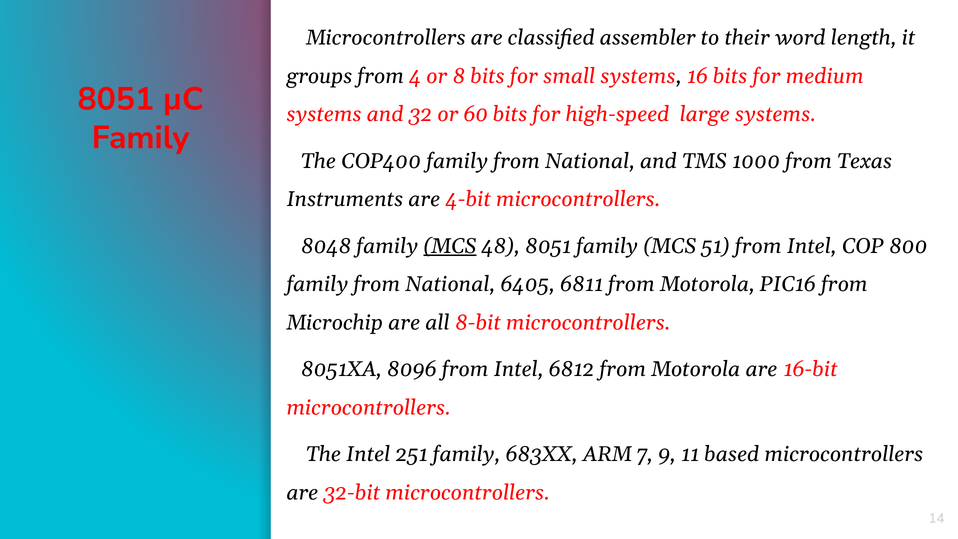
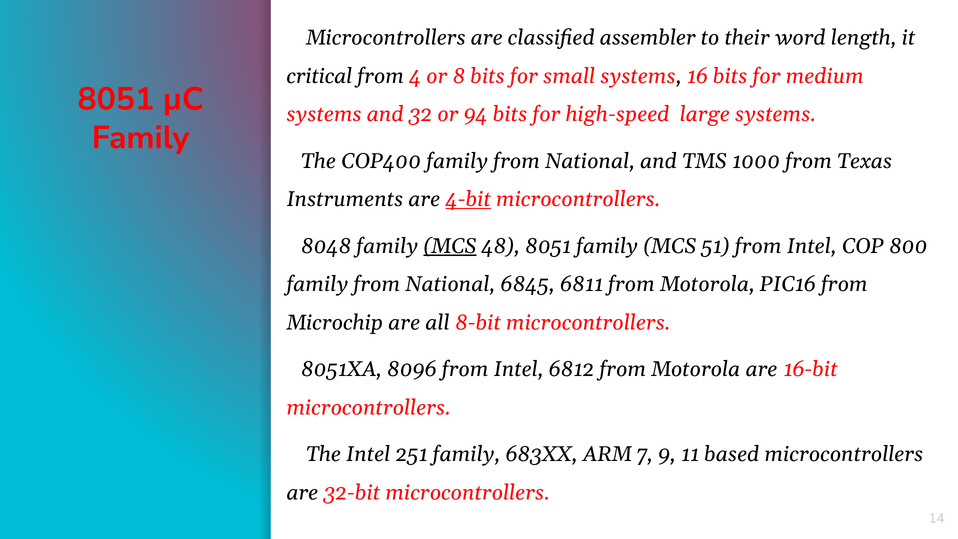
groups: groups -> critical (319, 76)
60: 60 -> 94 (476, 114)
4-bit underline: none -> present (468, 199)
6405: 6405 -> 6845 (527, 284)
